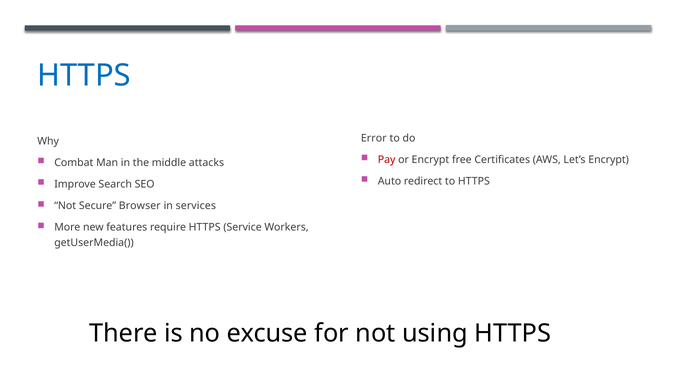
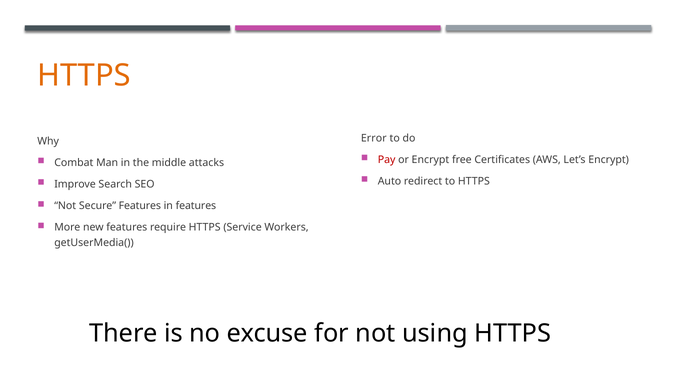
HTTPS colour: blue -> orange (84, 76)
Secure Browser: Browser -> Features (140, 206)
in services: services -> features (196, 206)
